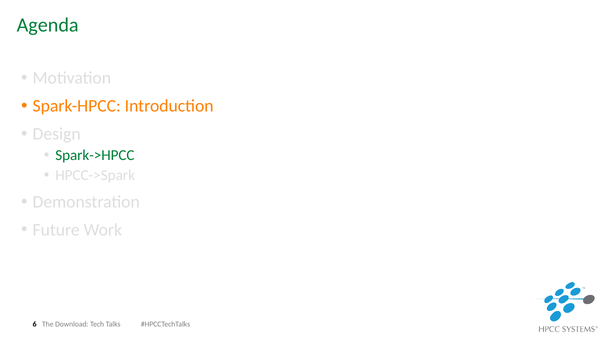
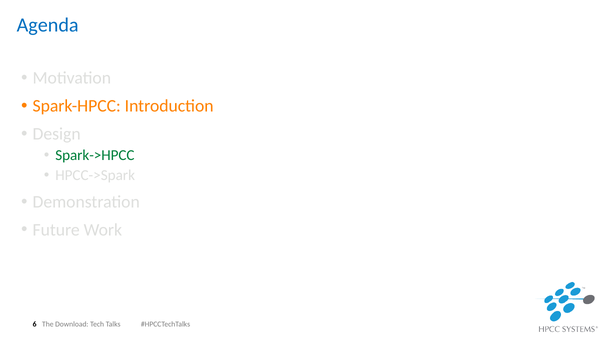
Agenda colour: green -> blue (48, 25)
